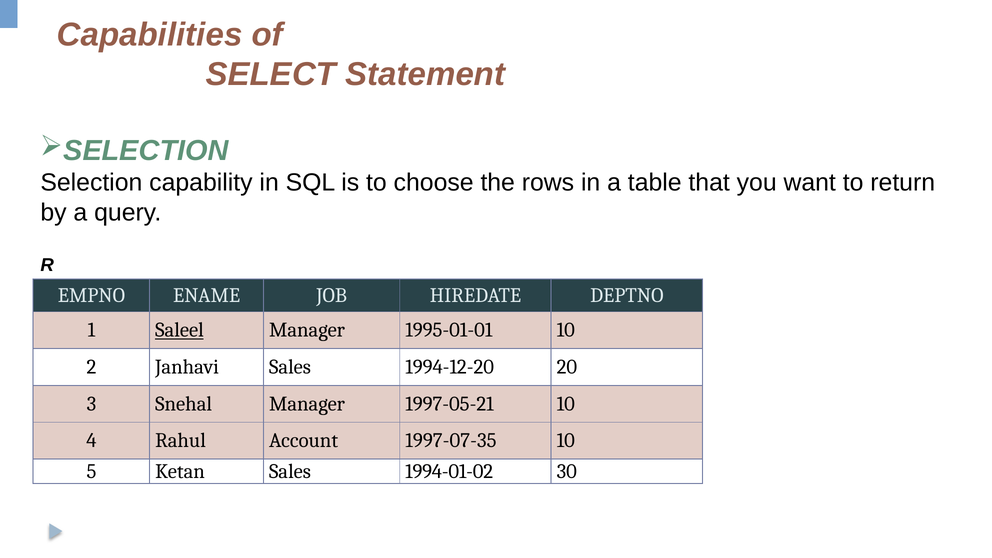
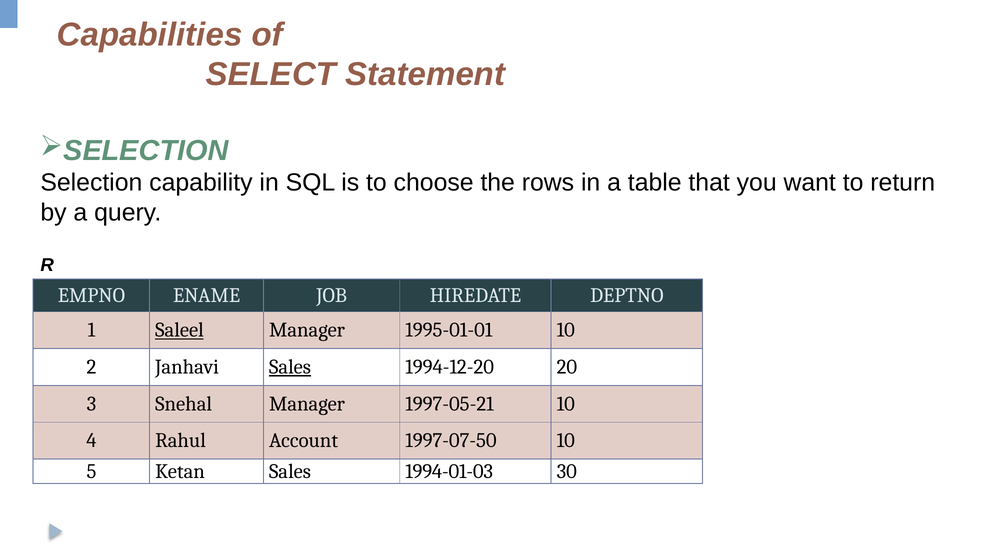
Sales underline: none -> present (290, 367)
1997-07-35: 1997-07-35 -> 1997-07-50 (451, 441)
1994-01-02: 1994-01-02 -> 1994-01-03 (449, 471)
